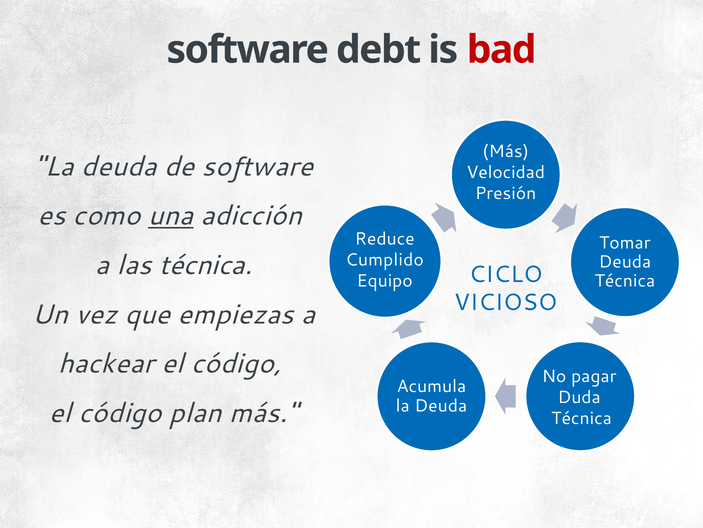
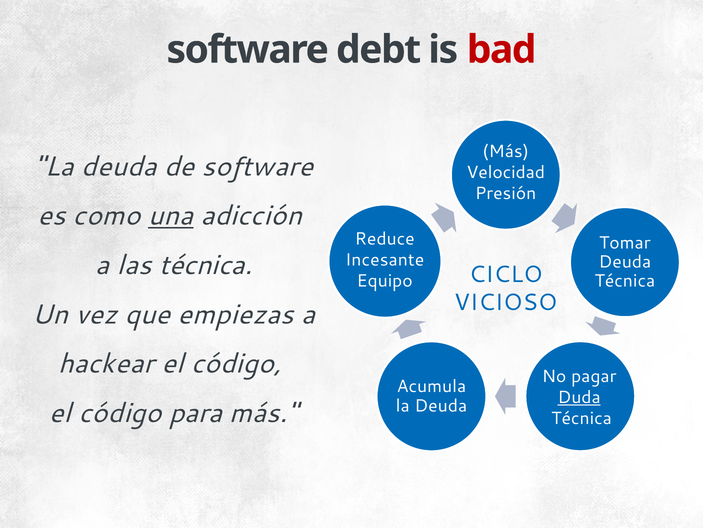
Cumplido: Cumplido -> Incesante (385, 259)
Duda underline: none -> present (579, 397)
plan: plan -> para (196, 413)
